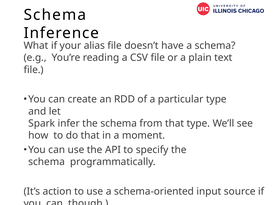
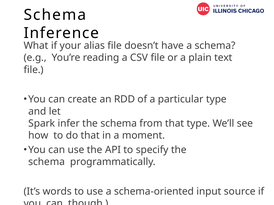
action: action -> words (57, 192)
